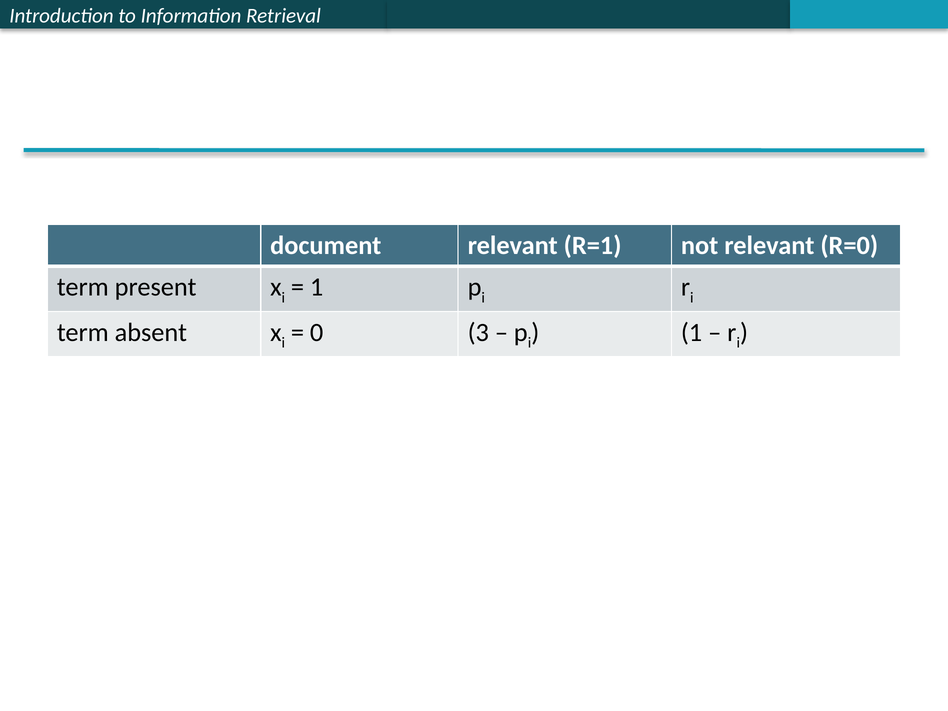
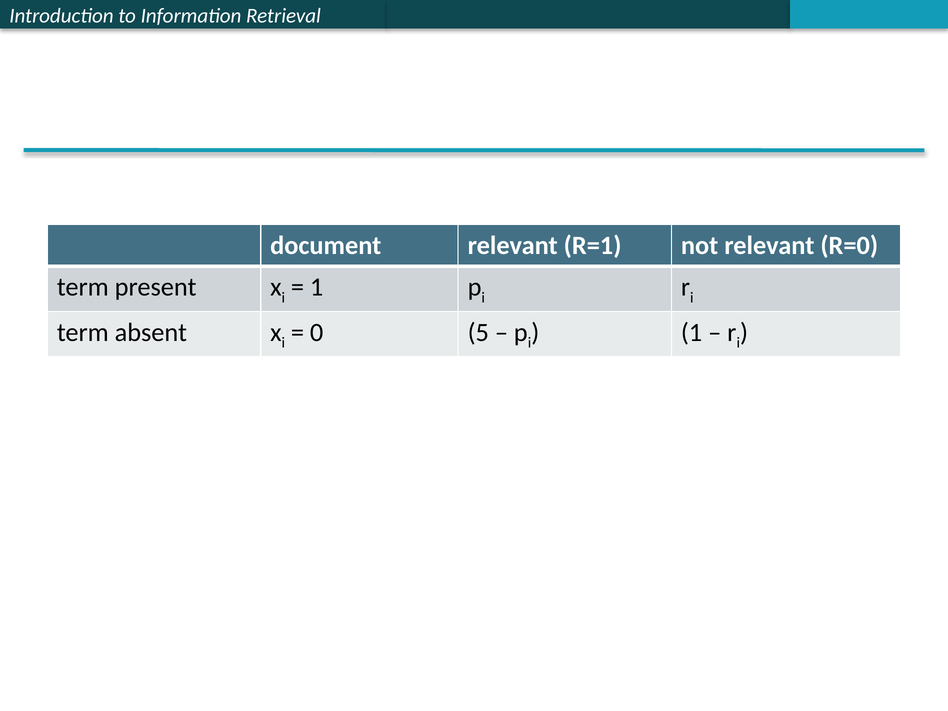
3: 3 -> 5 (478, 333)
